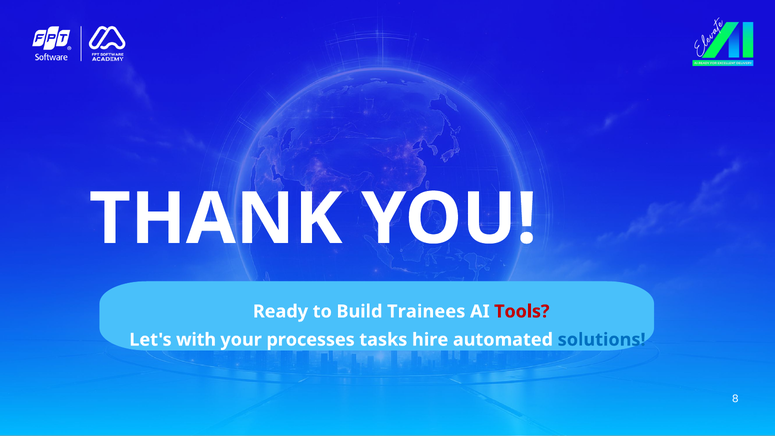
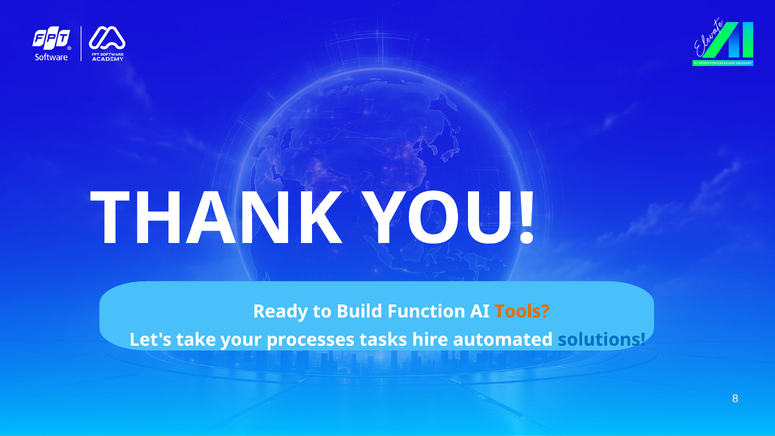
Trainees: Trainees -> Function (426, 311)
Tools colour: red -> orange (522, 311)
with: with -> take (196, 340)
